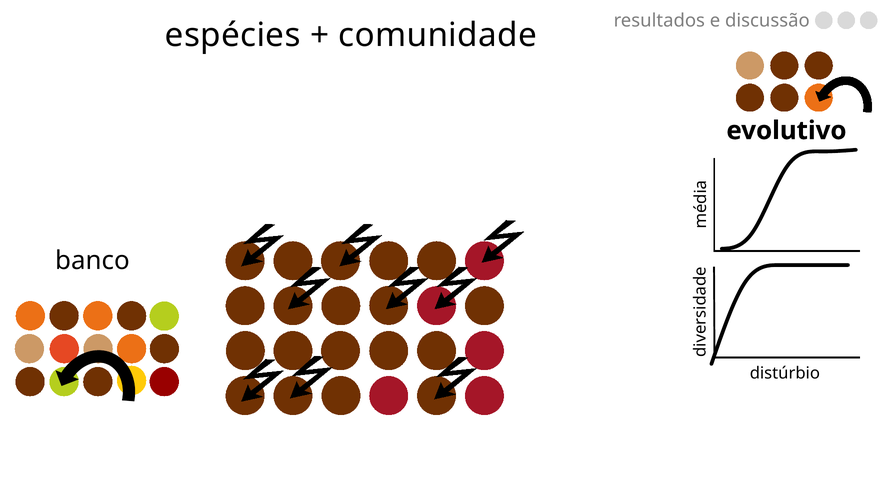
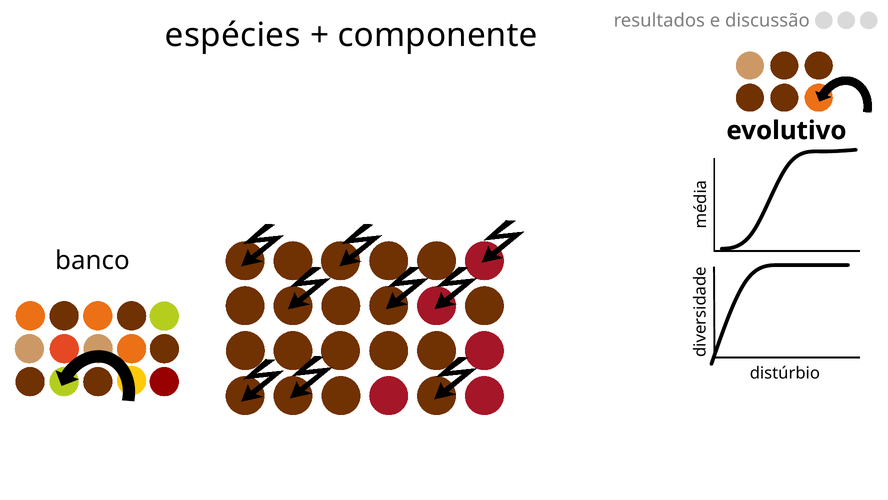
comunidade: comunidade -> componente (438, 35)
